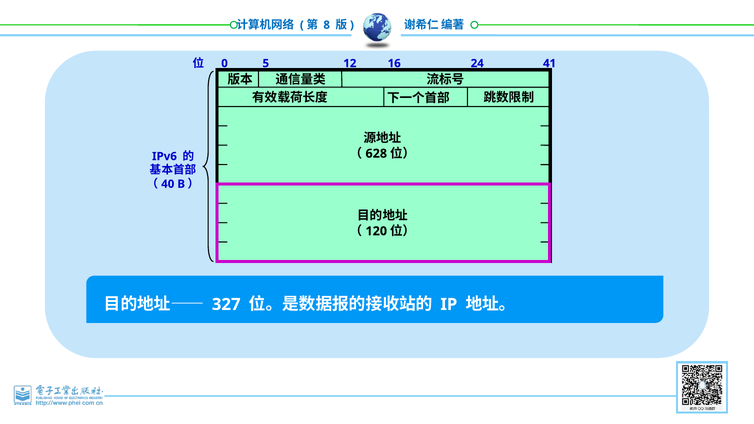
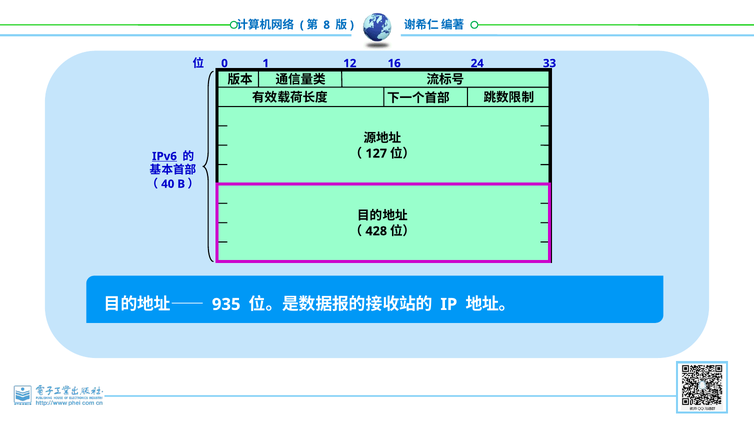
5: 5 -> 1 (266, 63)
41: 41 -> 33 (550, 63)
628: 628 -> 127 (376, 154)
IPv6 underline: none -> present (164, 156)
120: 120 -> 428 (376, 231)
327: 327 -> 935 (226, 305)
